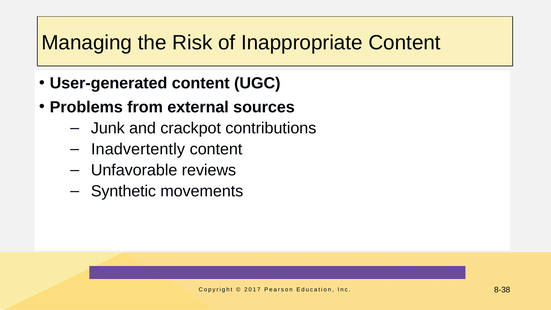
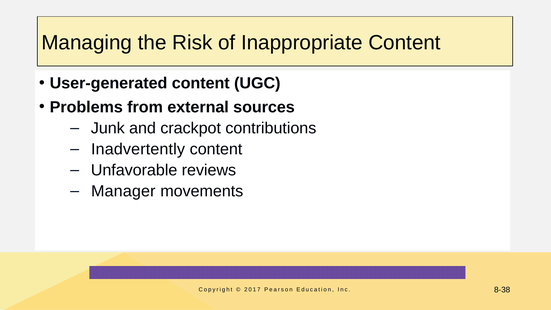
Synthetic: Synthetic -> Manager (123, 191)
